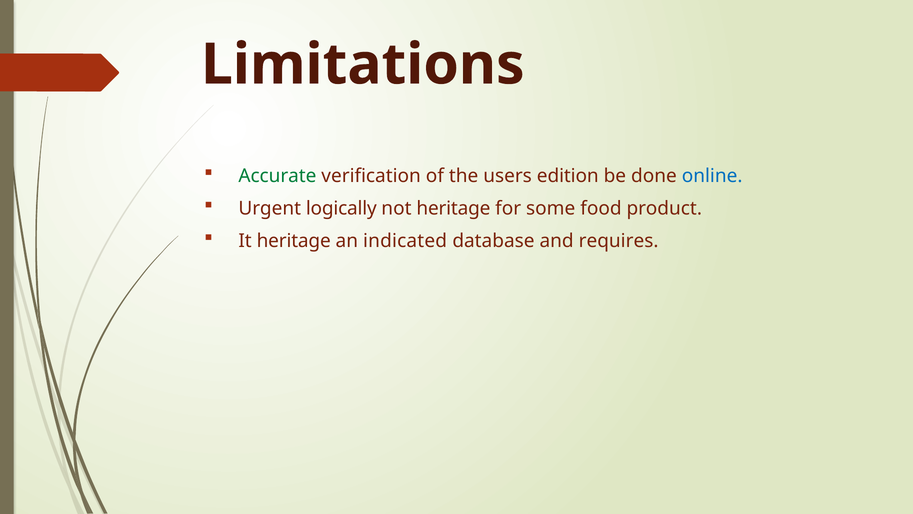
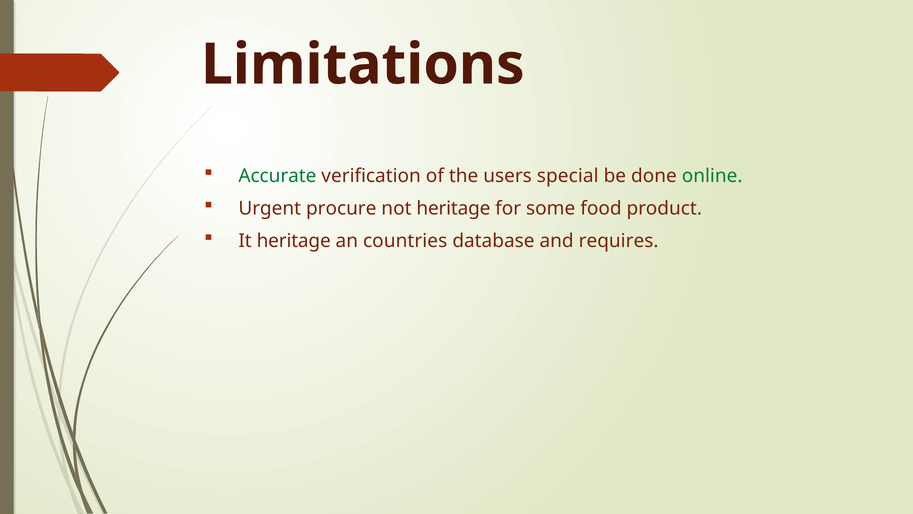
edition: edition -> special (568, 176)
online colour: blue -> green (712, 176)
logically: logically -> procure (341, 208)
indicated: indicated -> countries (405, 241)
